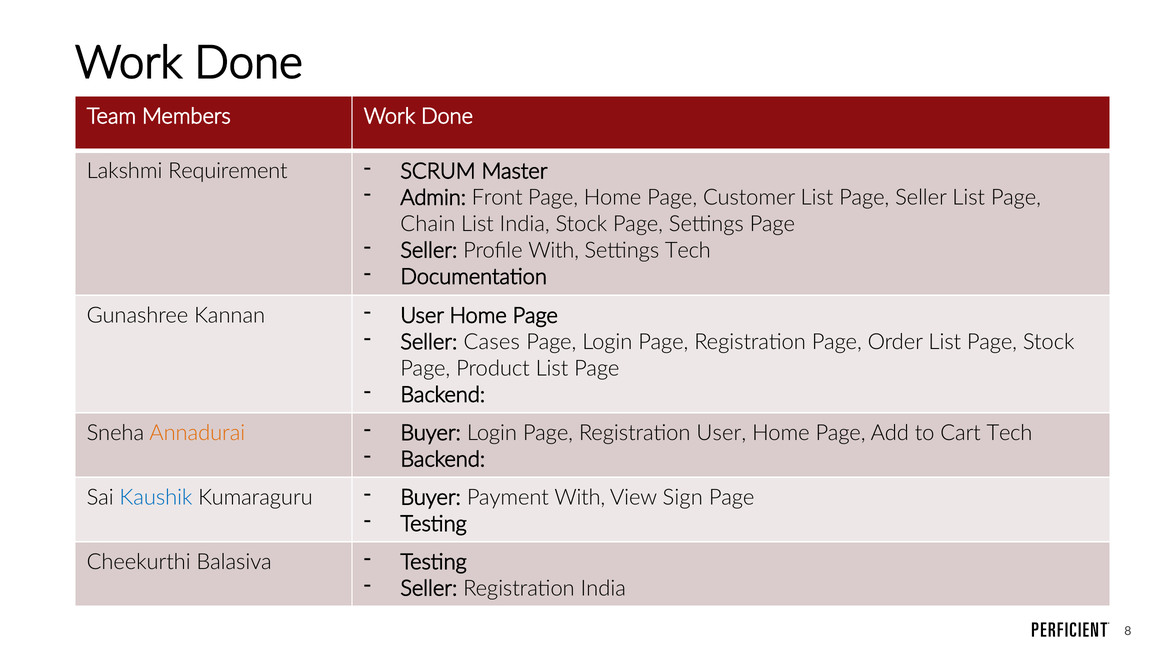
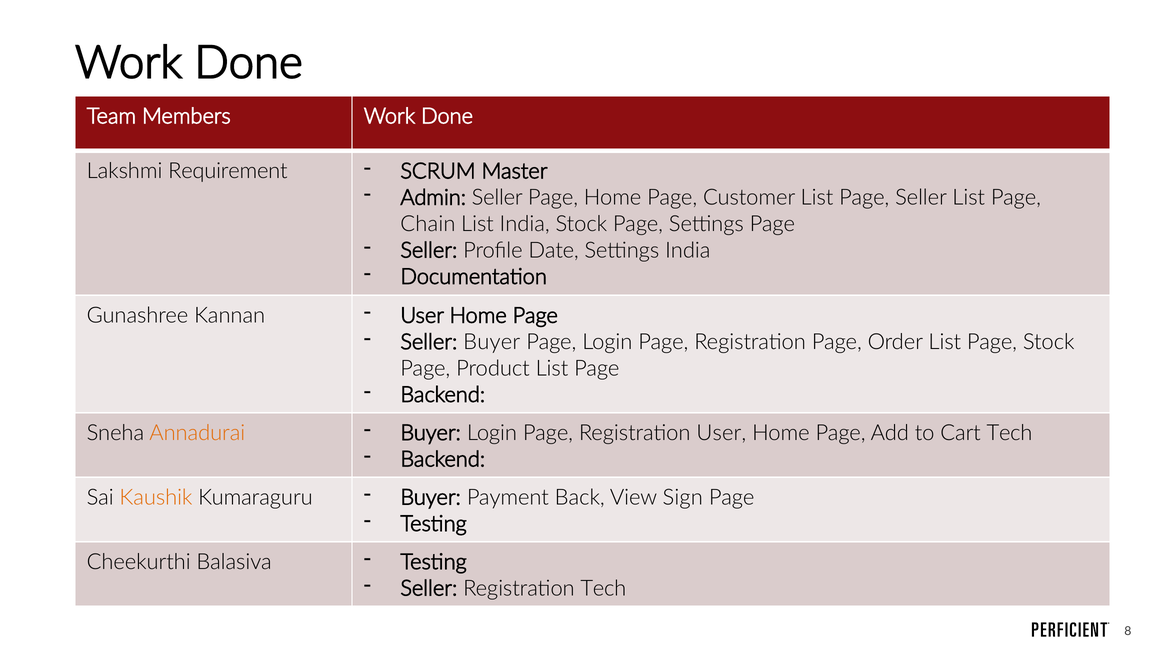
Admin Front: Front -> Seller (497, 197)
Profile With: With -> Date (554, 250)
Settings Tech: Tech -> India (688, 250)
Seller Cases: Cases -> Buyer (492, 342)
Kaushik colour: blue -> orange (156, 497)
Payment With: With -> Back (580, 497)
Registration India: India -> Tech (603, 588)
